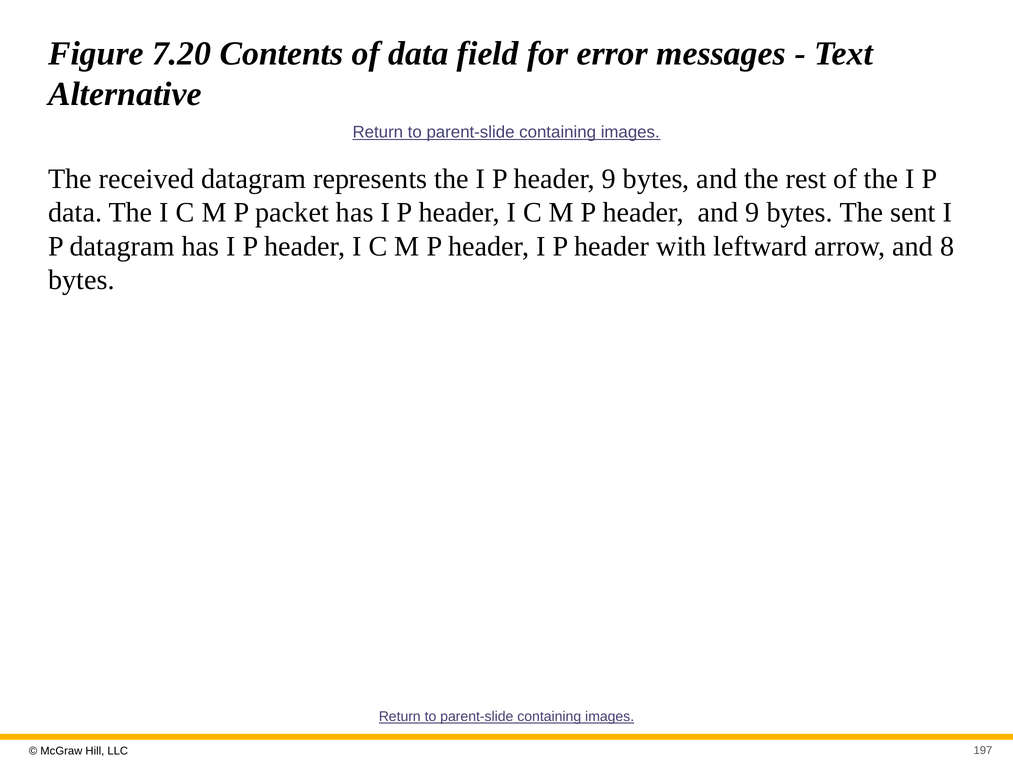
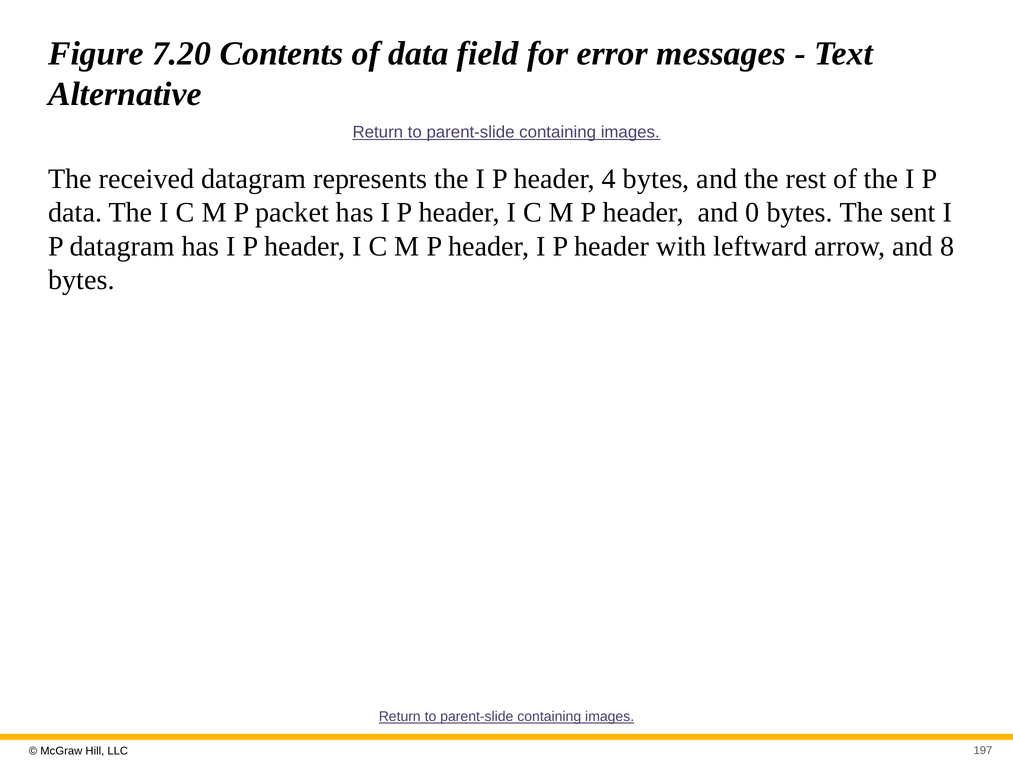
header 9: 9 -> 4 (609, 179)
and 9: 9 -> 0 (752, 212)
